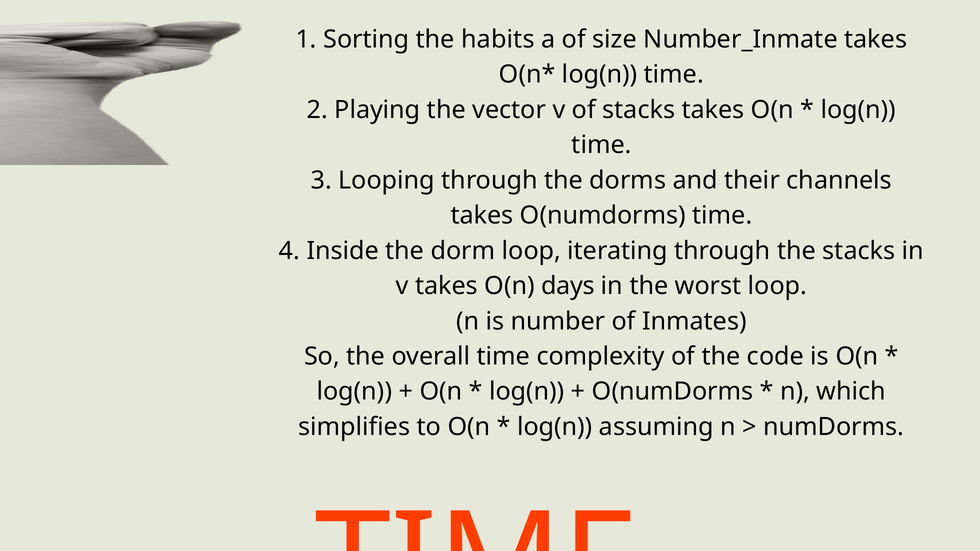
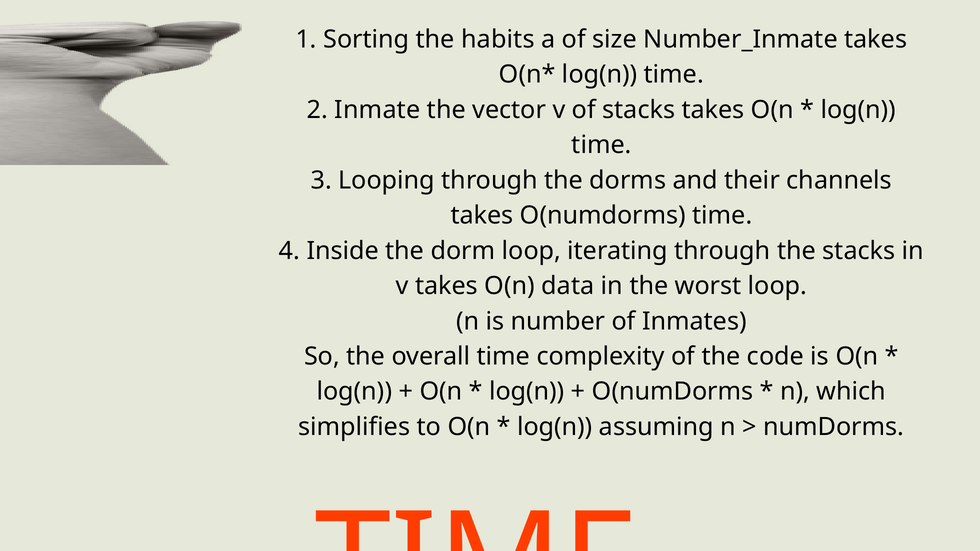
Playing: Playing -> Inmate (377, 110)
days: days -> data (568, 286)
